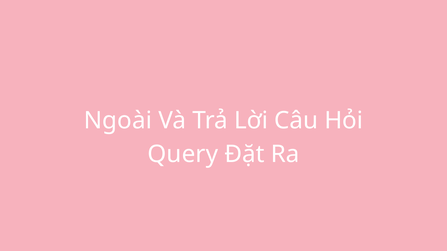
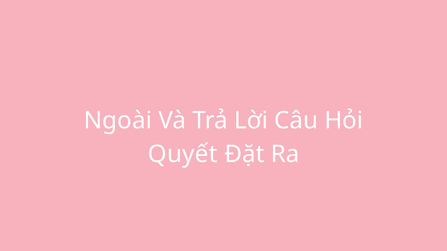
Query: Query -> Quyết (183, 155)
